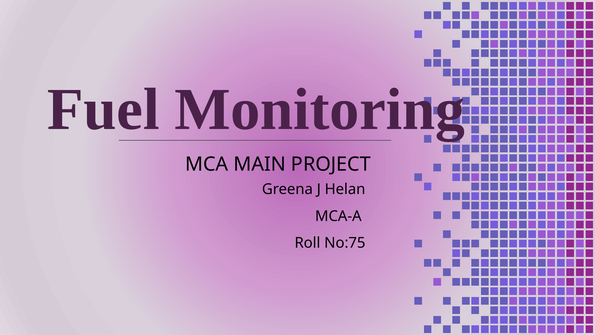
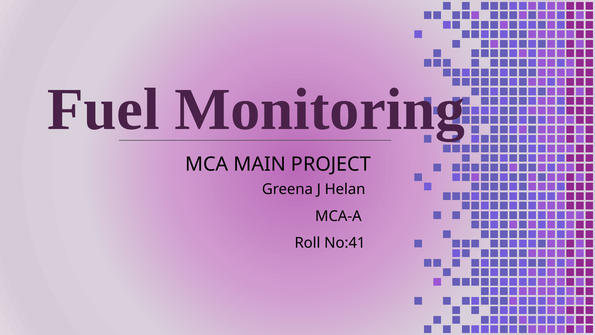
No:75: No:75 -> No:41 (345, 243)
